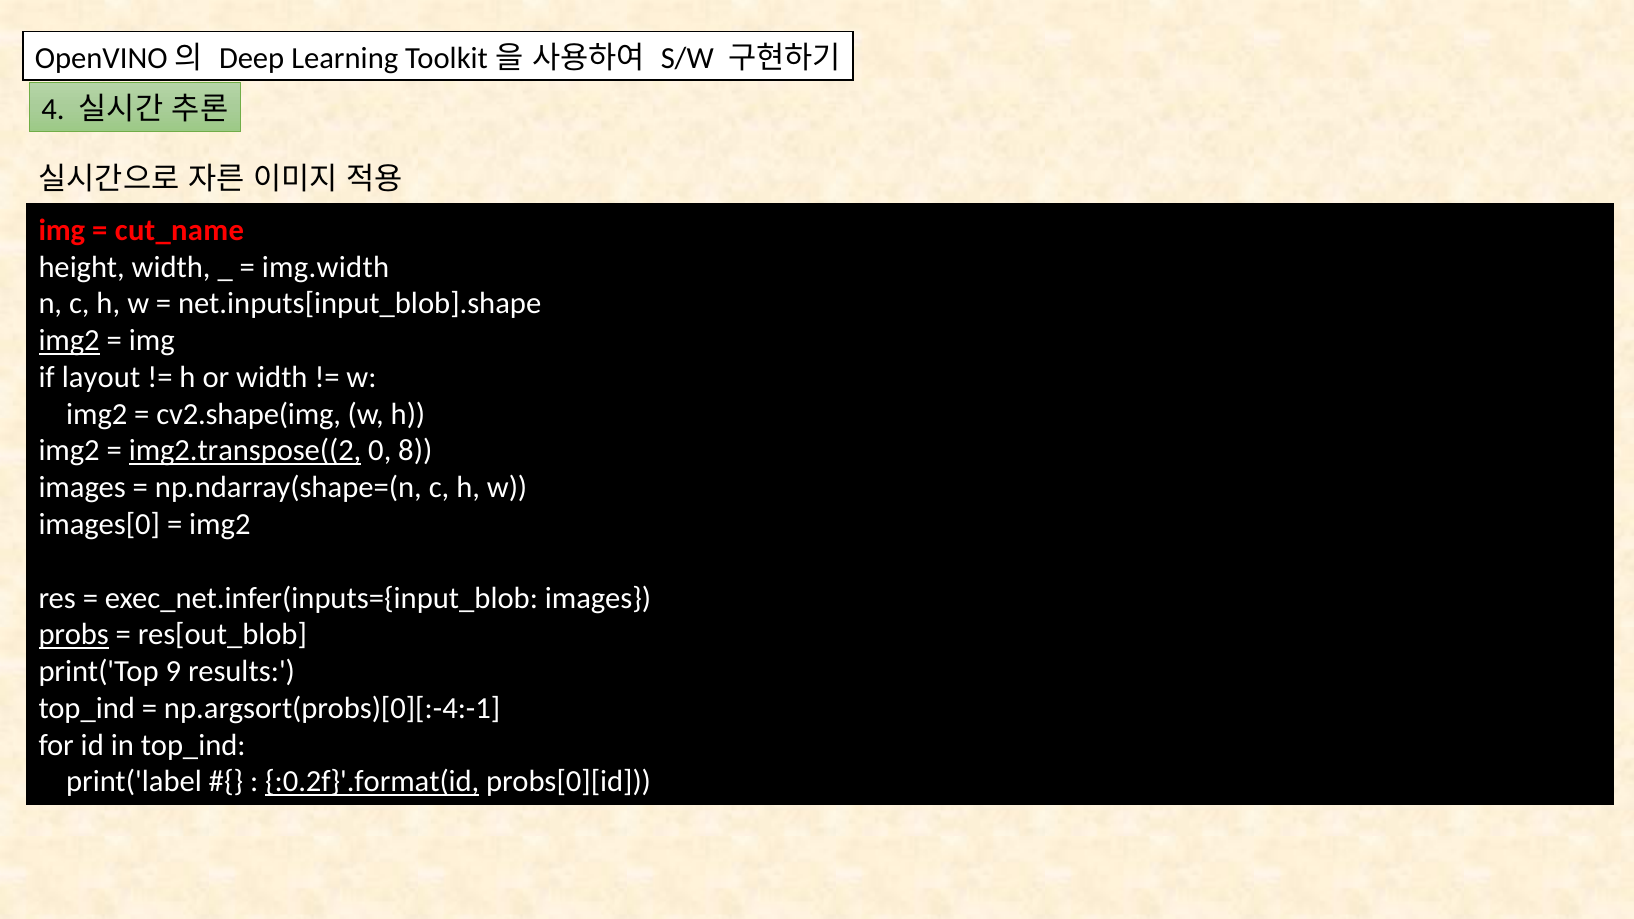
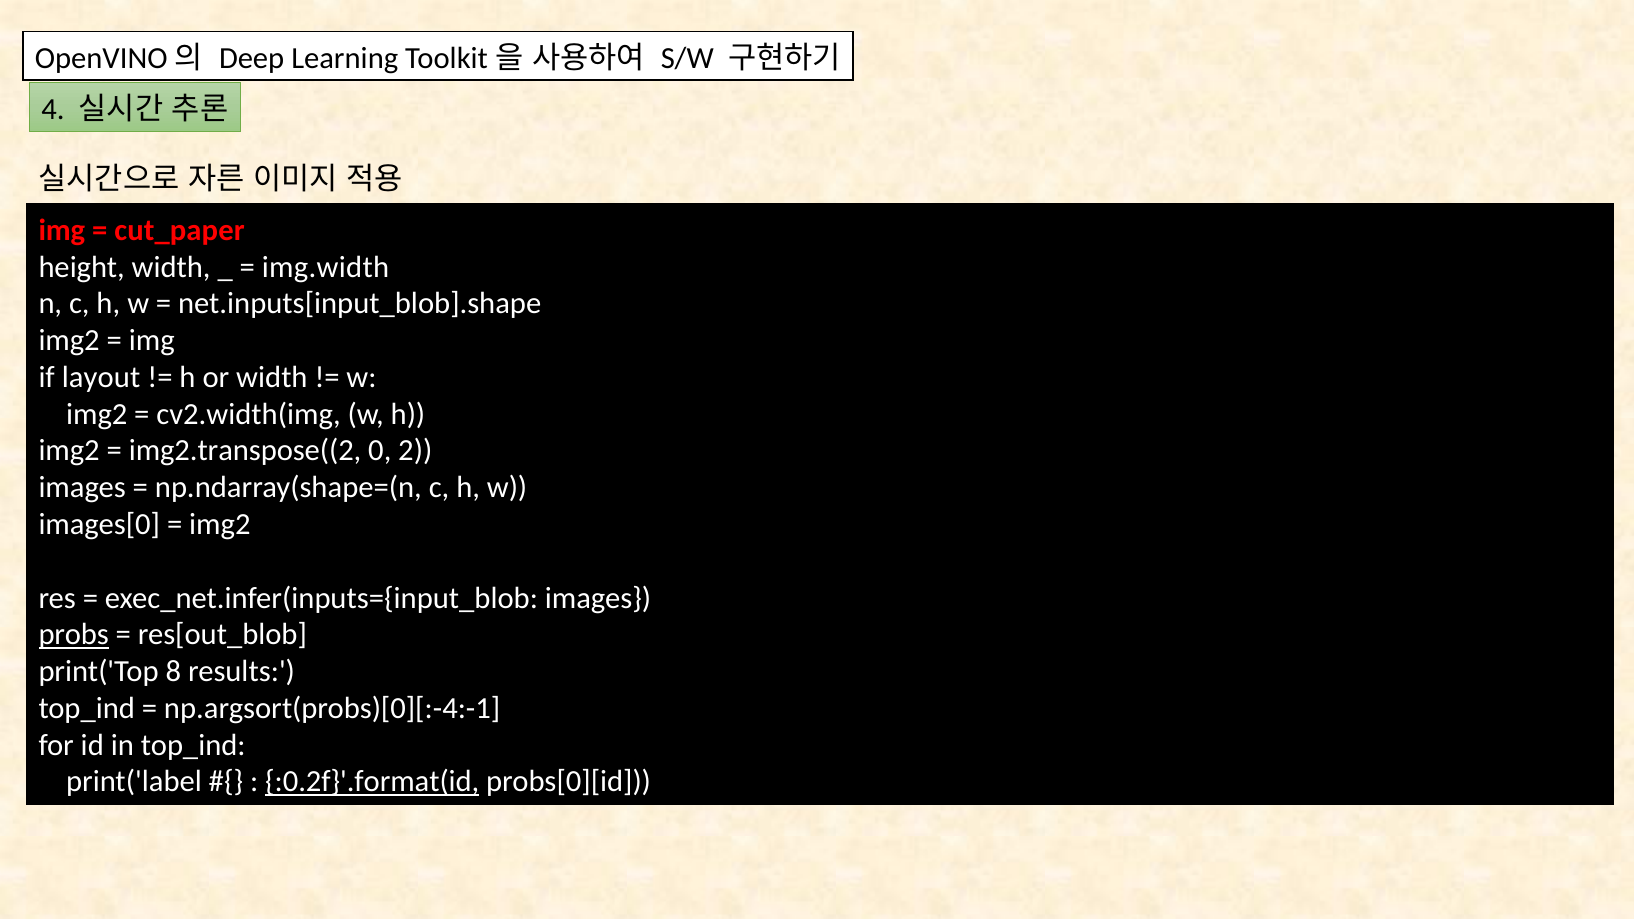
cut_name: cut_name -> cut_paper (180, 230)
img2 underline: present -> none (69, 341)
cv2.shape(img: cv2.shape(img -> cv2.width(img (249, 414)
img2.transpose((2 underline: present -> none (245, 451)
8: 8 -> 2 (415, 451)
9: 9 -> 8 (173, 672)
